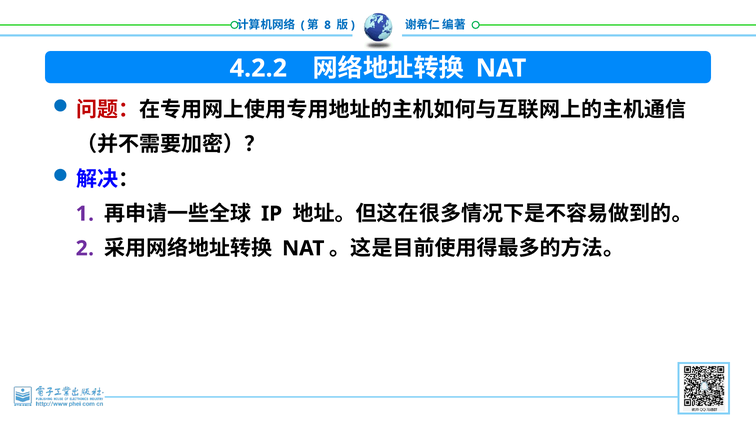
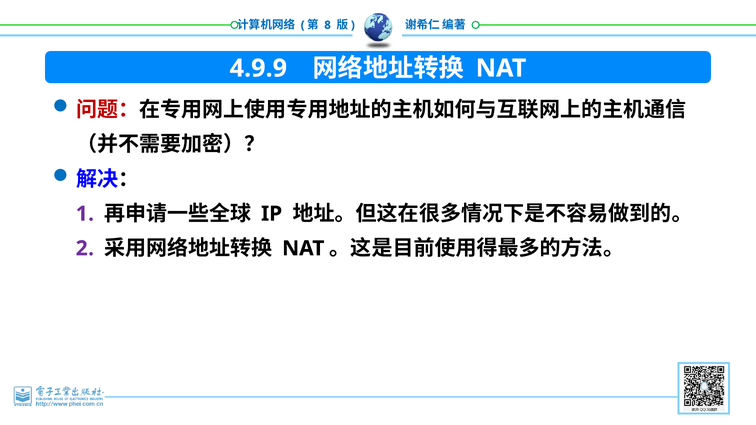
4.2.2: 4.2.2 -> 4.9.9 (258, 68)
